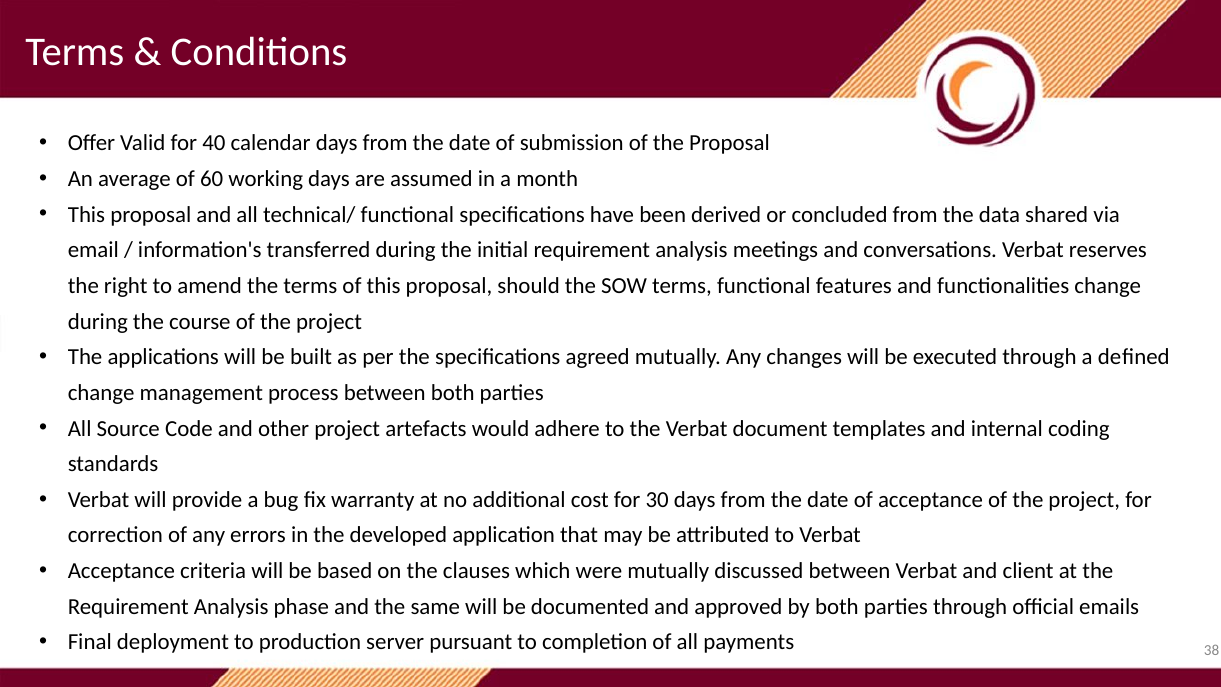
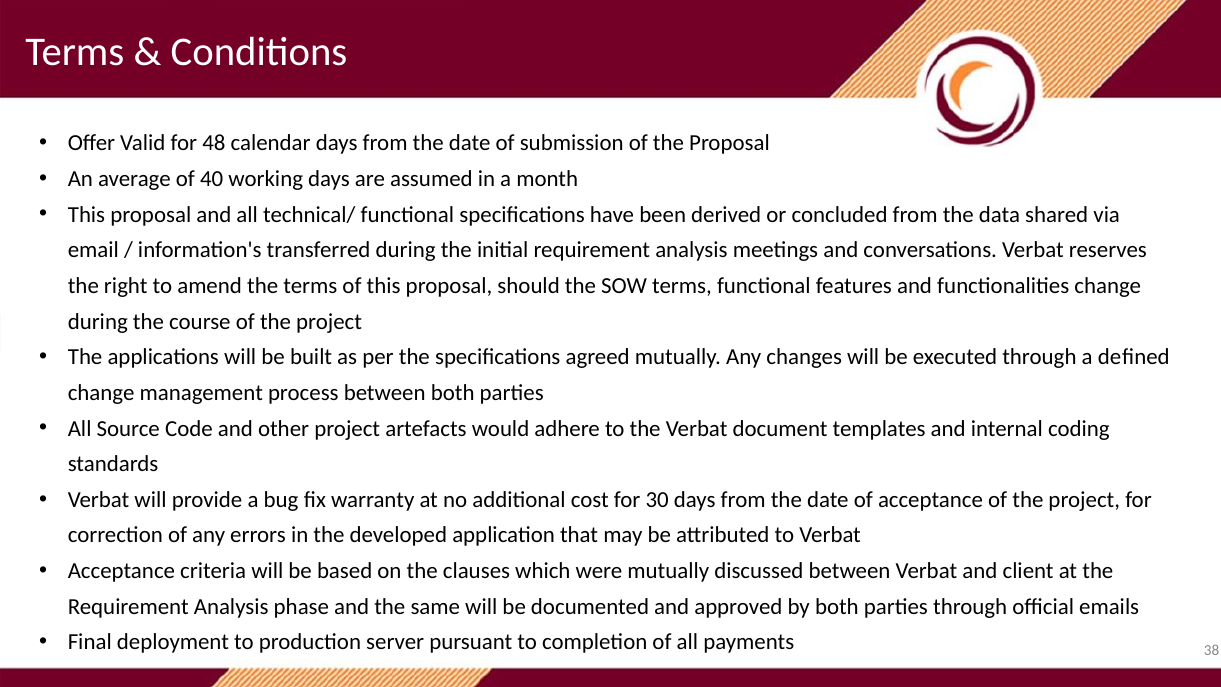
40: 40 -> 48 (214, 143)
60: 60 -> 40 (212, 179)
